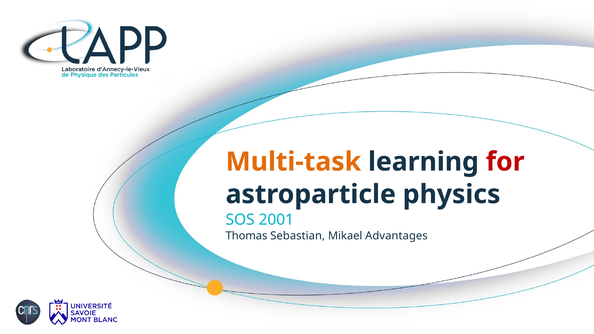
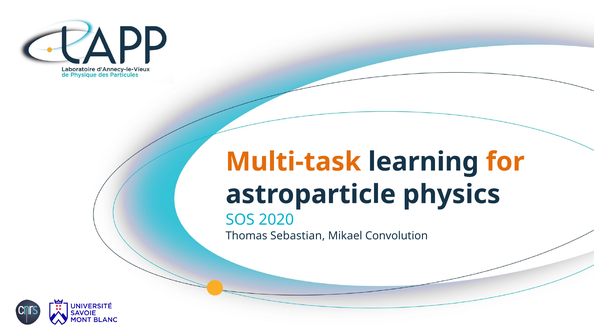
for colour: red -> orange (505, 162)
2001: 2001 -> 2020 (276, 220)
Advantages: Advantages -> Convolution (397, 236)
